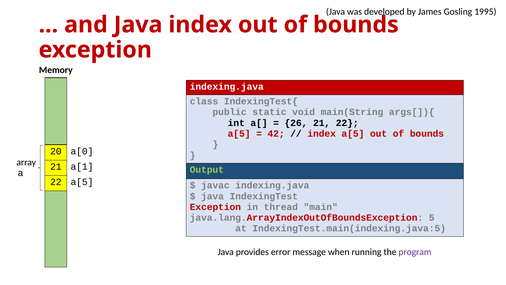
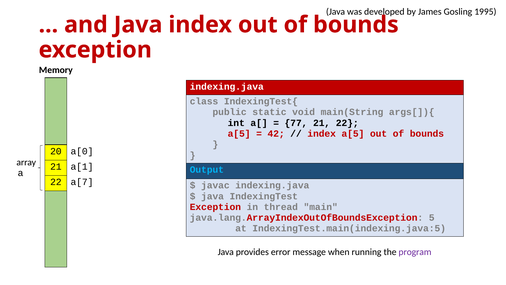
26: 26 -> 77 (296, 123)
Output colour: light green -> light blue (207, 170)
a[5: a[5 -> a[7 (82, 182)
